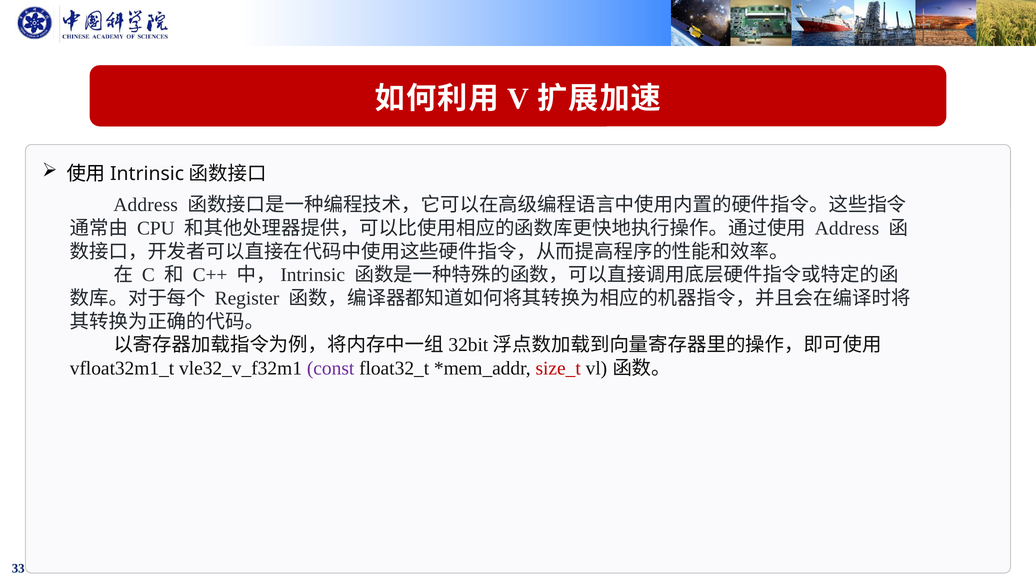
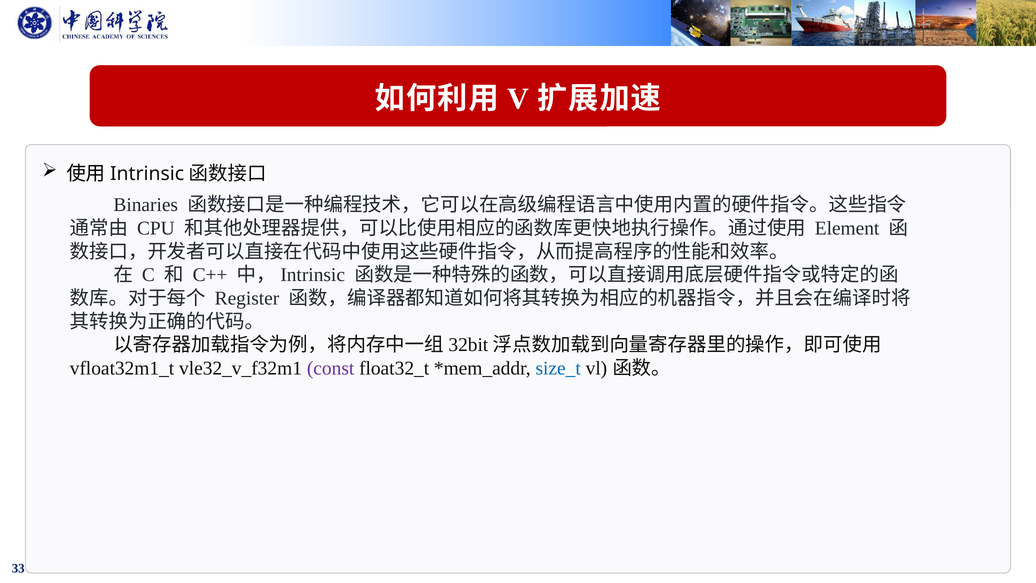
Address: Address -> Binaries (146, 205)
Address: Address -> Element (847, 228)
size_t colour: red -> blue (558, 368)
